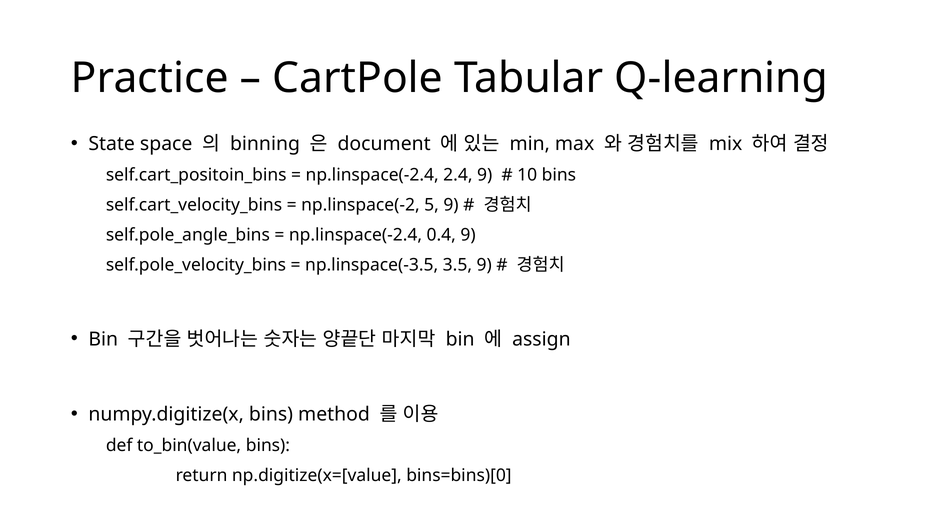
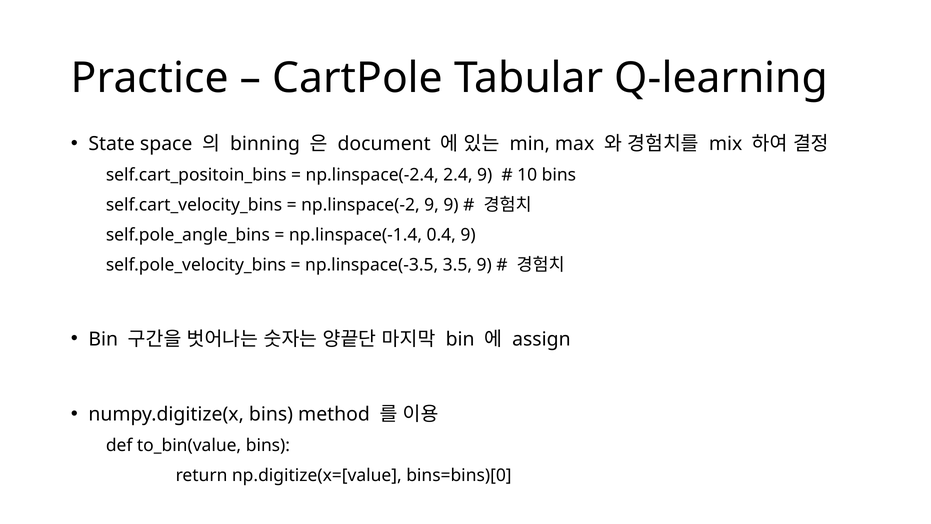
np.linspace(-2 5: 5 -> 9 (432, 205)
np.linspace(-2.4: np.linspace(-2.4 -> np.linspace(-1.4 (356, 235)
